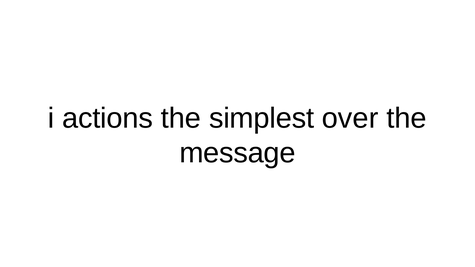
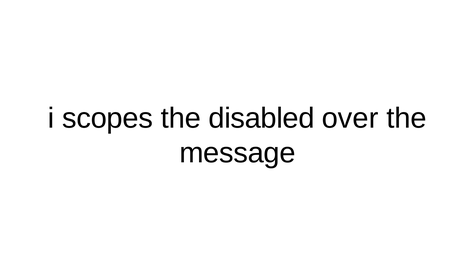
actions: actions -> scopes (108, 118)
simplest: simplest -> disabled (262, 118)
